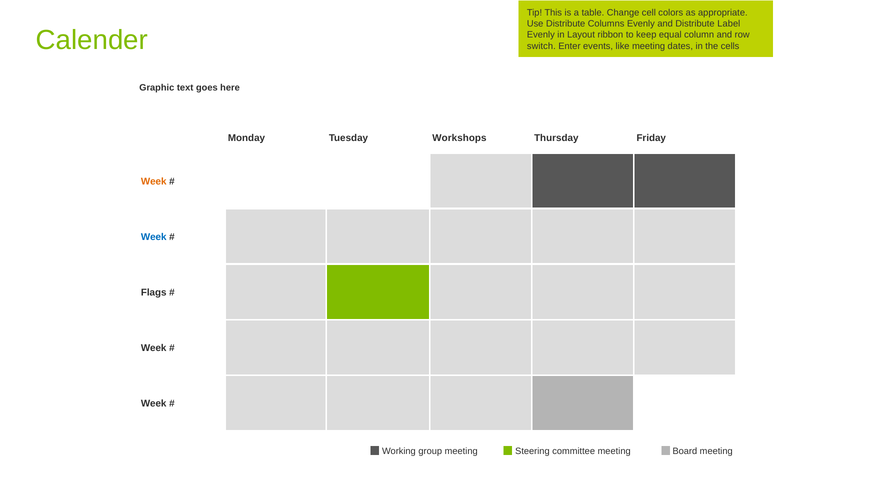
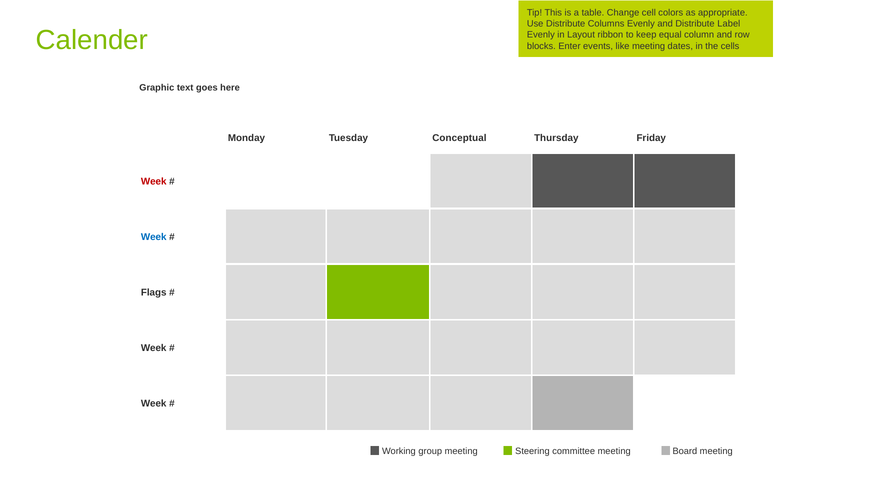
switch: switch -> blocks (541, 46)
Workshops: Workshops -> Conceptual (459, 138)
Week colour: orange -> red (154, 182)
